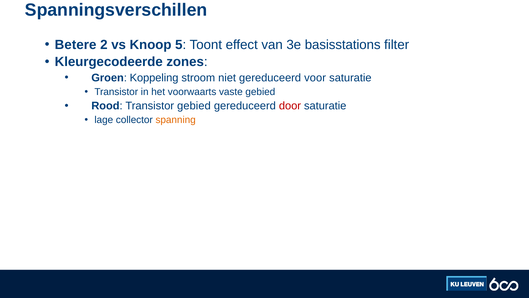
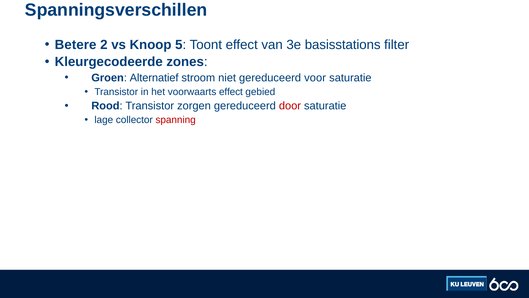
Koppeling: Koppeling -> Alternatief (154, 78)
voorwaarts vaste: vaste -> effect (231, 92)
Transistor gebied: gebied -> zorgen (194, 106)
spanning colour: orange -> red (176, 120)
